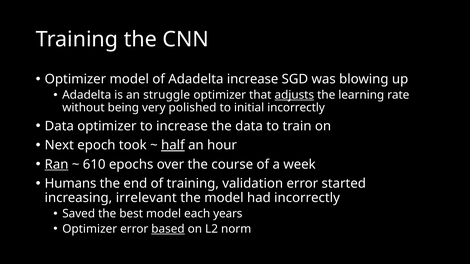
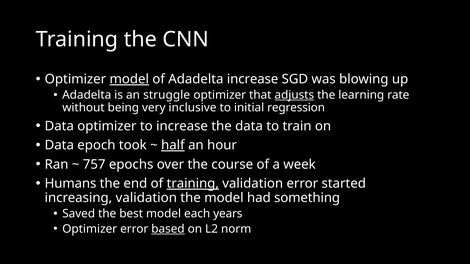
model underline: none -> present (129, 79)
polished: polished -> inclusive (193, 108)
initial incorrectly: incorrectly -> regression (296, 108)
Next: Next -> Data (59, 145)
Ran underline: present -> none (57, 165)
610: 610 -> 757 (94, 165)
training underline: none -> present (193, 184)
increasing irrelevant: irrelevant -> validation (146, 198)
had incorrectly: incorrectly -> something (307, 198)
